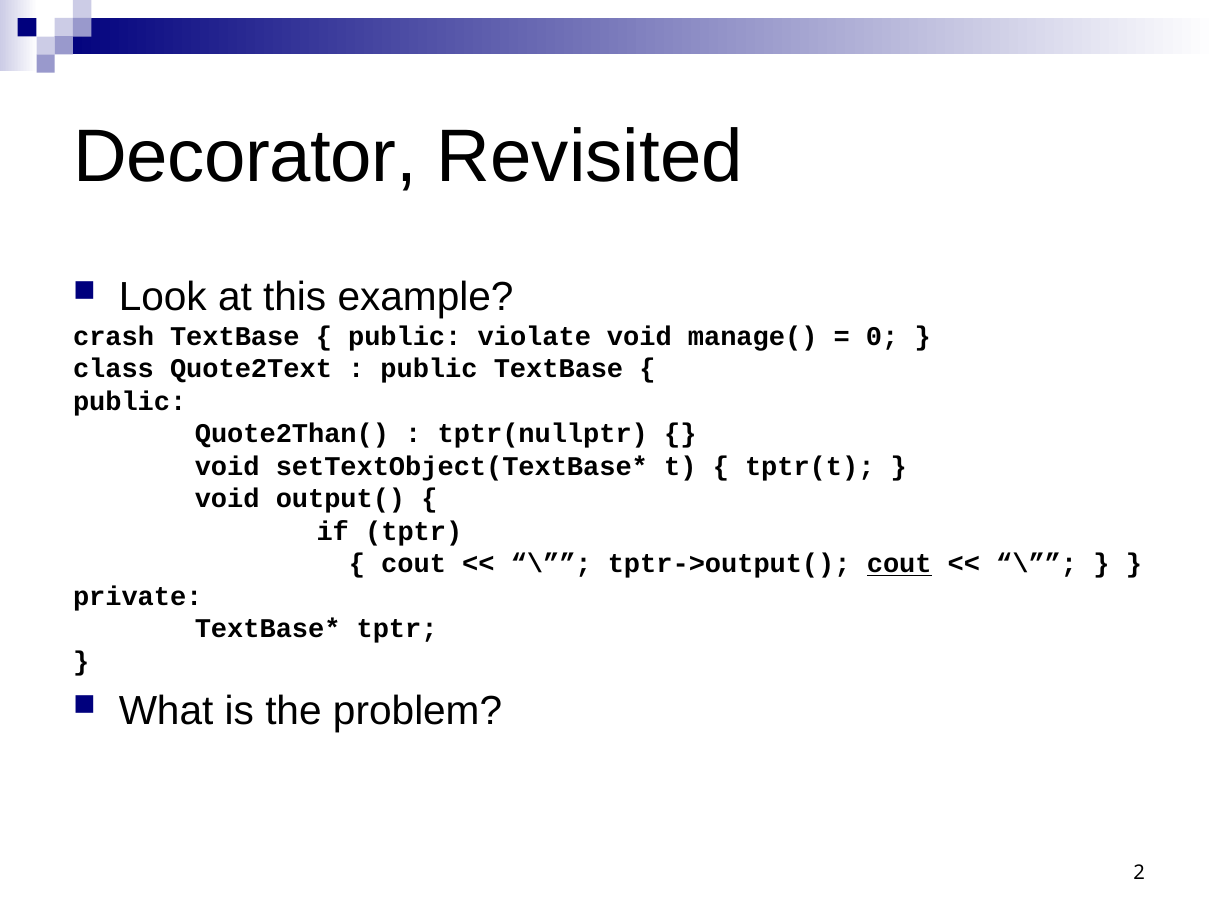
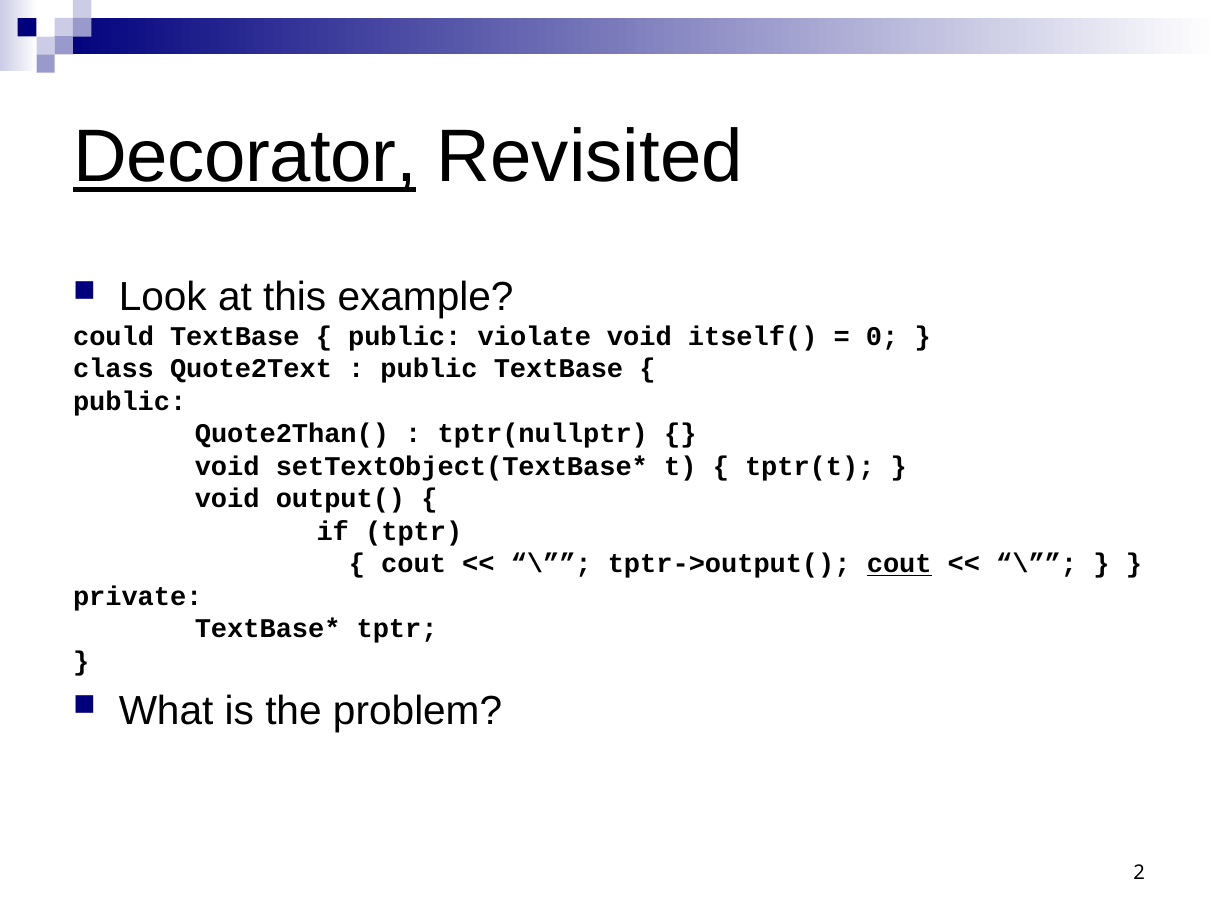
Decorator underline: none -> present (245, 157)
crash: crash -> could (114, 337)
manage(: manage( -> itself( (753, 337)
